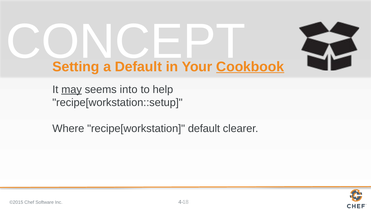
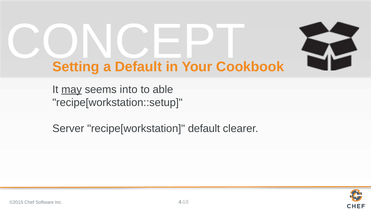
Cookbook underline: present -> none (250, 67)
help: help -> able (163, 89)
Where: Where -> Server (68, 128)
